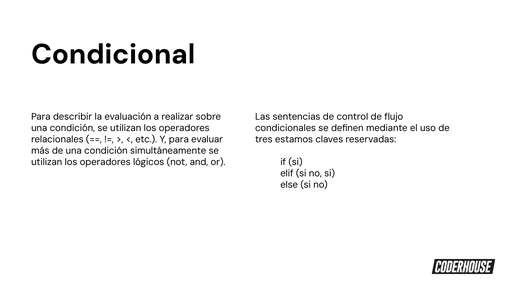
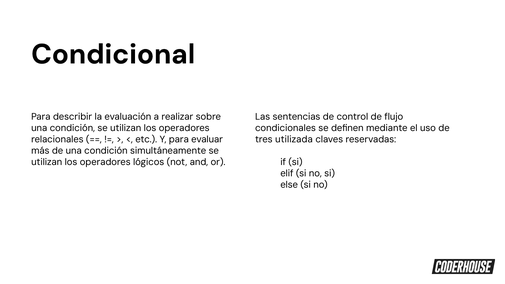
estamos: estamos -> utilizada (294, 139)
